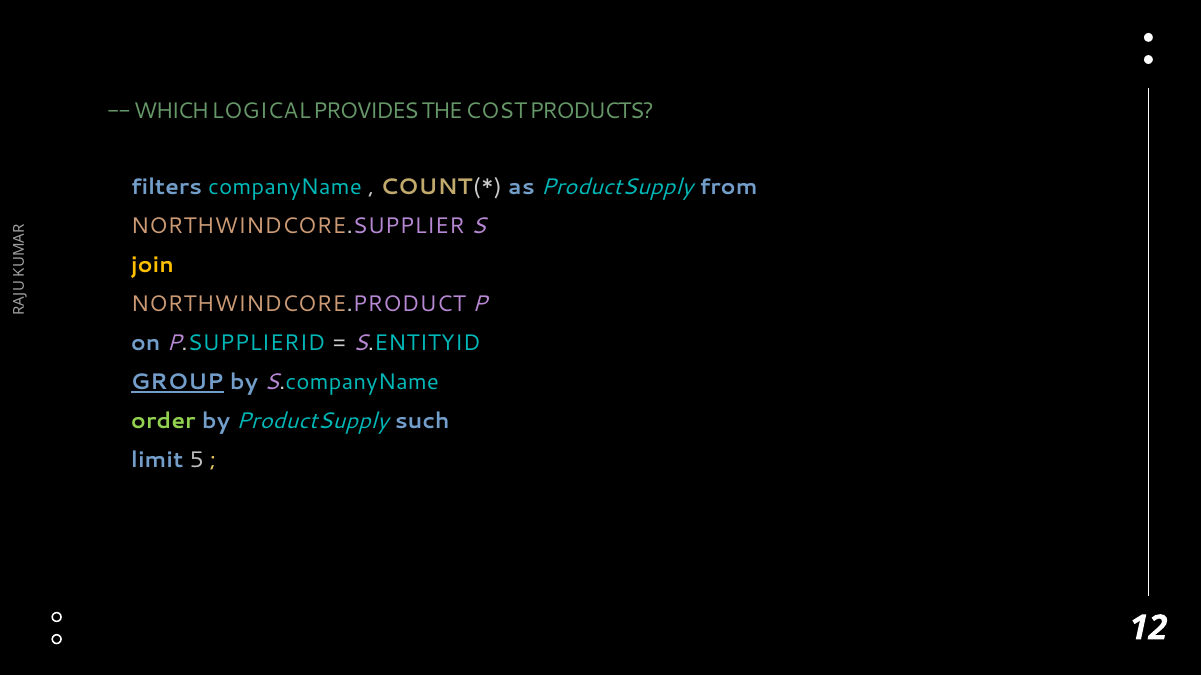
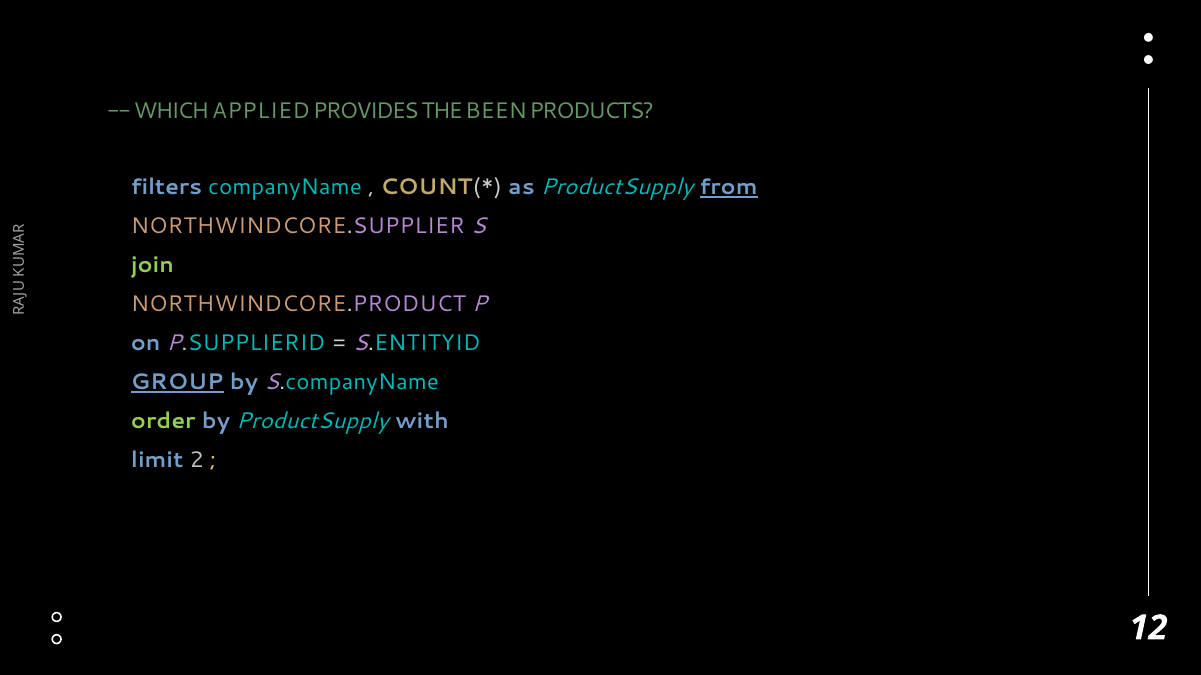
LOGICAL: LOGICAL -> APPLIED (261, 111)
COST: COST -> BEEN (496, 111)
from underline: none -> present (729, 188)
join colour: yellow -> light green (152, 266)
such: such -> with (422, 422)
5: 5 -> 2 (197, 461)
